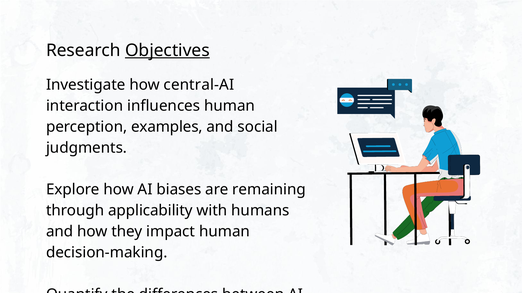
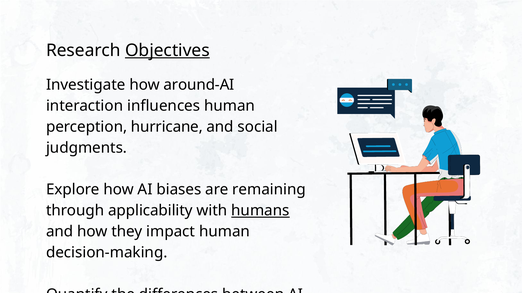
central-AI: central-AI -> around-AI (199, 85)
examples: examples -> hurricane (167, 127)
humans underline: none -> present (260, 211)
